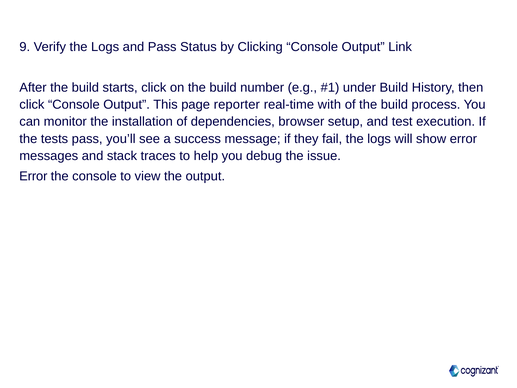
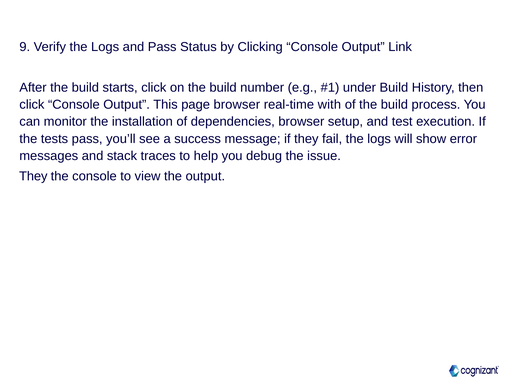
page reporter: reporter -> browser (237, 105)
Error: Error -> They (33, 176)
